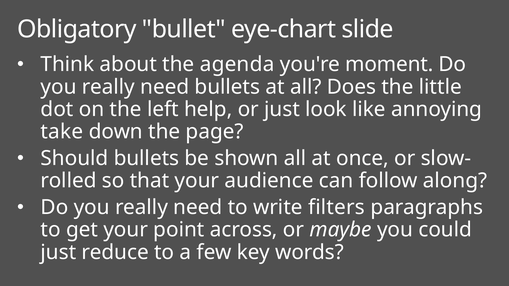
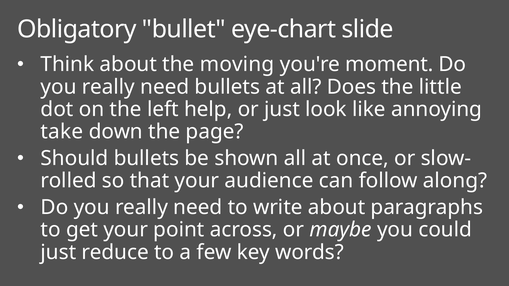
agenda: agenda -> moving (237, 64)
write filters: filters -> about (337, 208)
